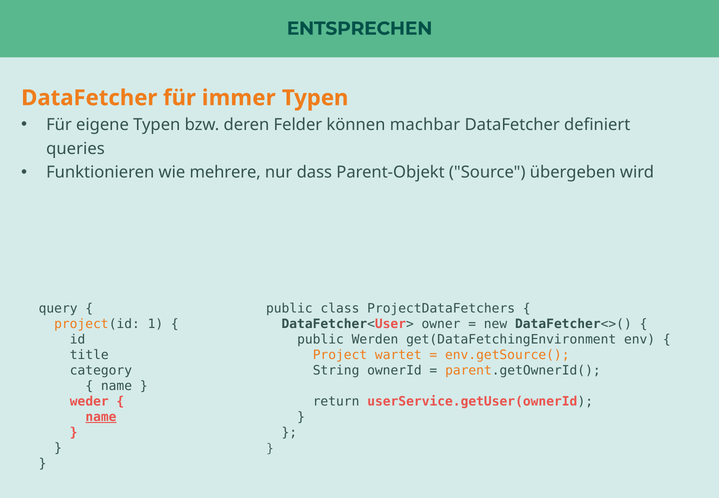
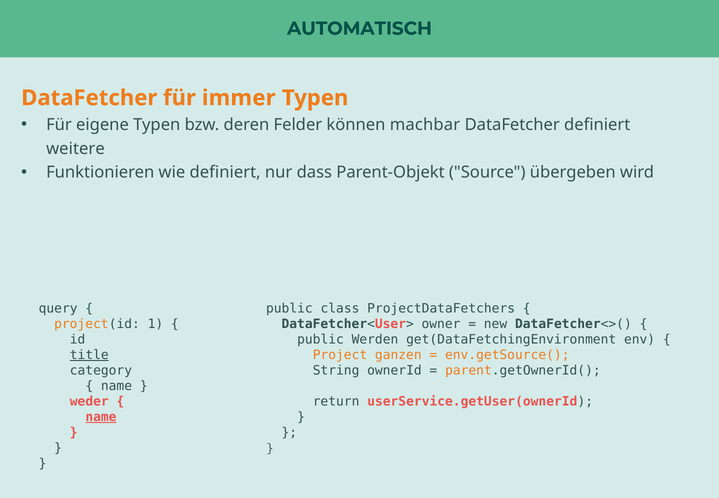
ENTSPRECHEN: ENTSPRECHEN -> AUTOMATISCH (360, 29)
queries: queries -> weitere (75, 149)
wie mehrere: mehrere -> definiert (225, 172)
title underline: none -> present (89, 355)
wartet: wartet -> ganzen (398, 355)
